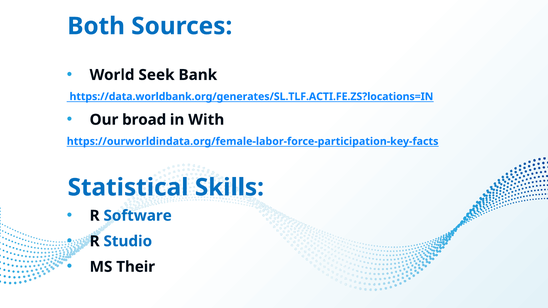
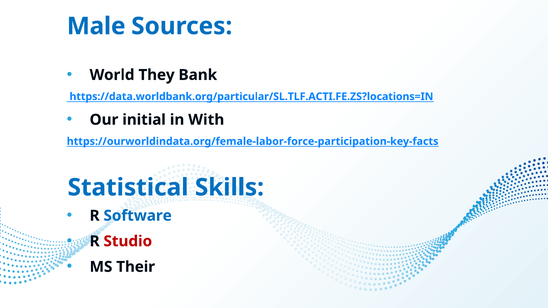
Both: Both -> Male (96, 26)
Seek: Seek -> They (157, 75)
https://data.worldbank.org/generates/SL.TLF.ACTI.FE.ZS?locations=IN: https://data.worldbank.org/generates/SL.TLF.ACTI.FE.ZS?locations=IN -> https://data.worldbank.org/particular/SL.TLF.ACTI.FE.ZS?locations=IN (251, 97)
broad: broad -> initial (144, 120)
Studio colour: blue -> red (128, 241)
